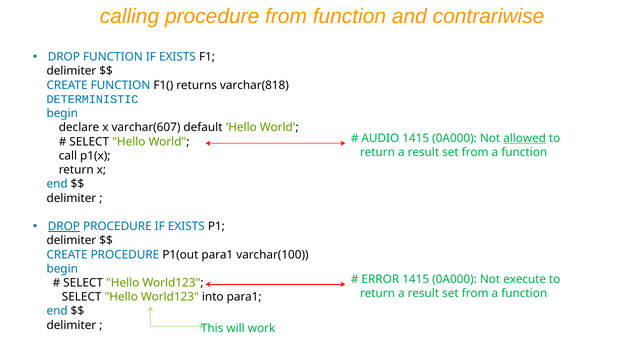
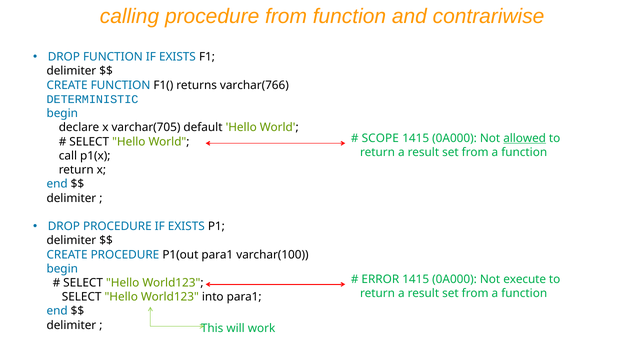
varchar(818: varchar(818 -> varchar(766 (254, 85)
varchar(607: varchar(607 -> varchar(705 (146, 128)
AUDIO: AUDIO -> SCOPE (380, 138)
DROP underline: present -> none (64, 227)
